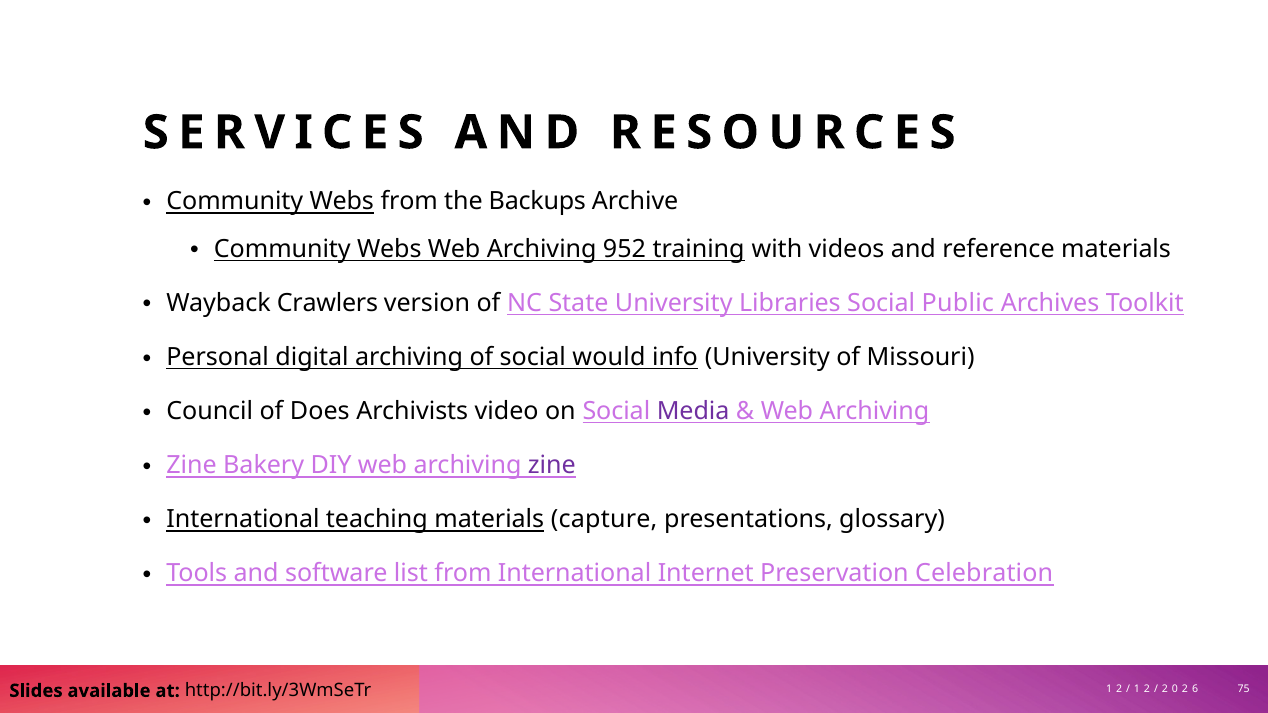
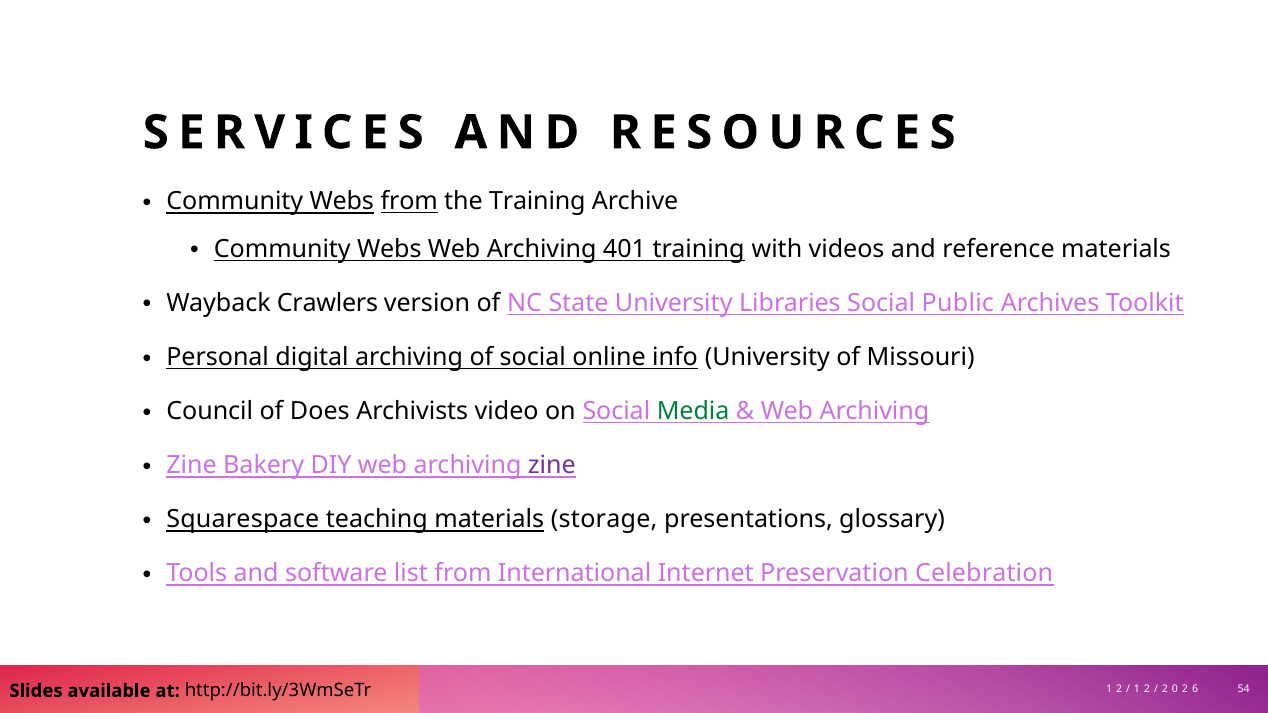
from underline: none -> present (409, 202)
the Backups: Backups -> Training (537, 202)
952: 952 -> 401 (625, 249)
would: would -> online (609, 357)
Media colour: purple -> green (693, 411)
International: International -> Squarespace (243, 520)
capture: capture -> storage (604, 520)
75: 75 -> 54 (1244, 690)
